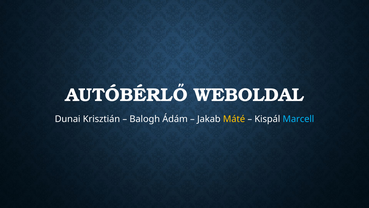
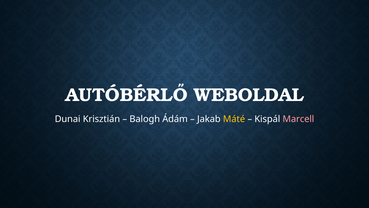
Marcell colour: light blue -> pink (298, 119)
